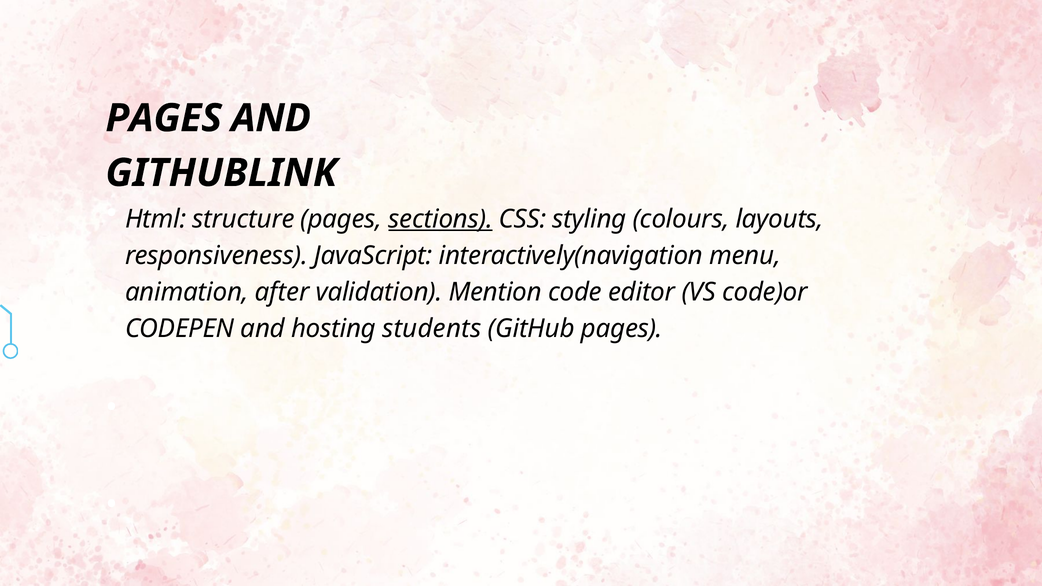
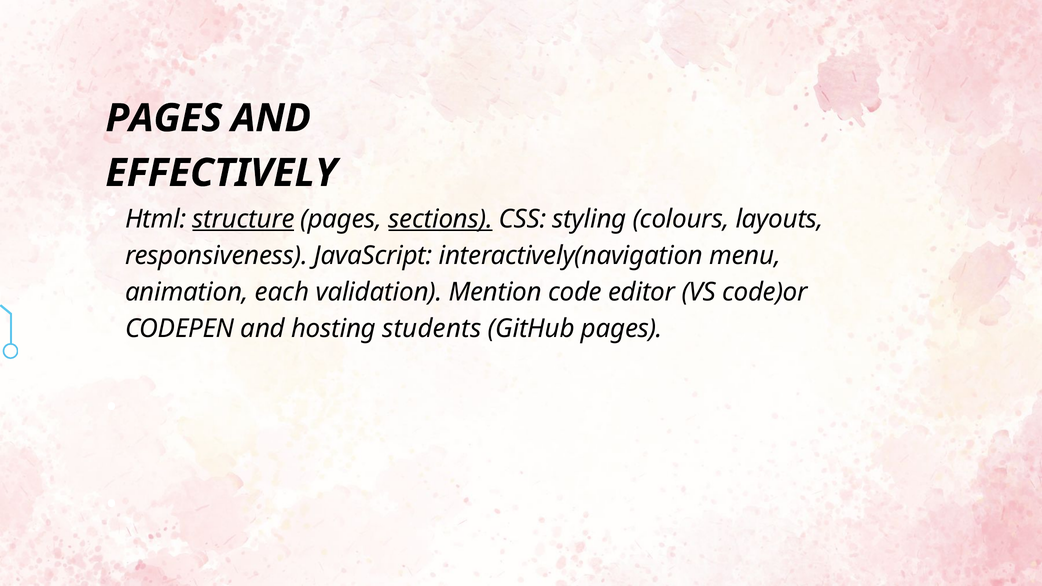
GITHUBLINK: GITHUBLINK -> EFFECTIVELY (221, 173)
structure underline: none -> present (244, 219)
after: after -> each (282, 292)
